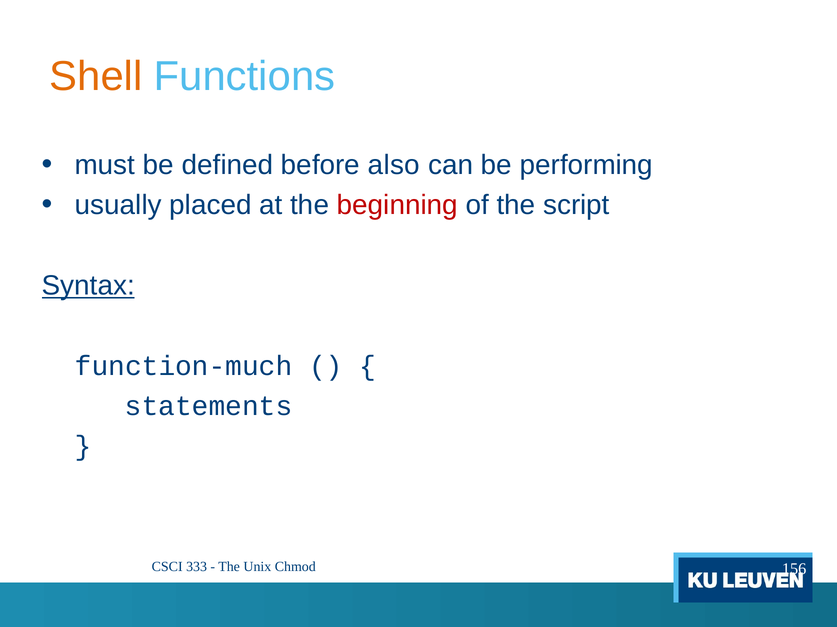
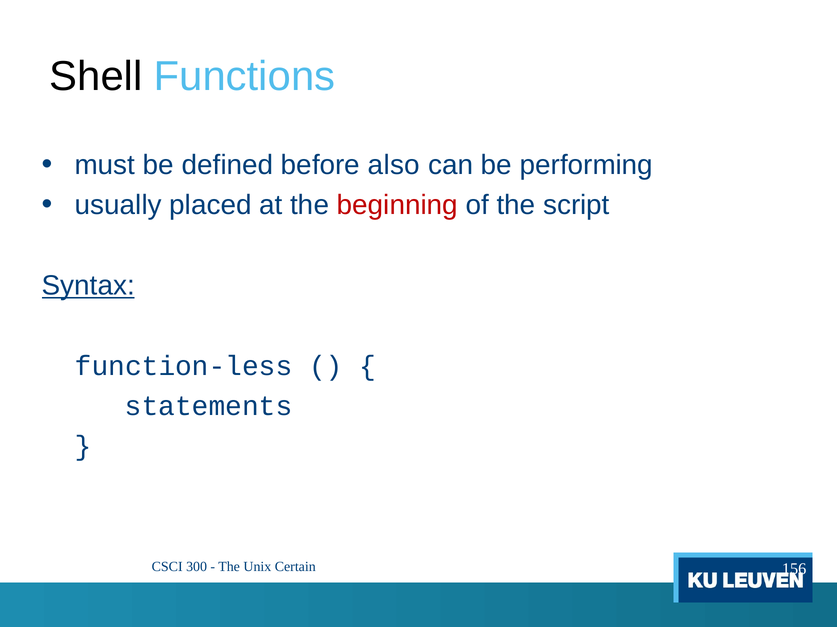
Shell colour: orange -> black (96, 77)
function-much: function-much -> function-less (184, 366)
333: 333 -> 300 (197, 567)
Chmod: Chmod -> Certain (295, 567)
